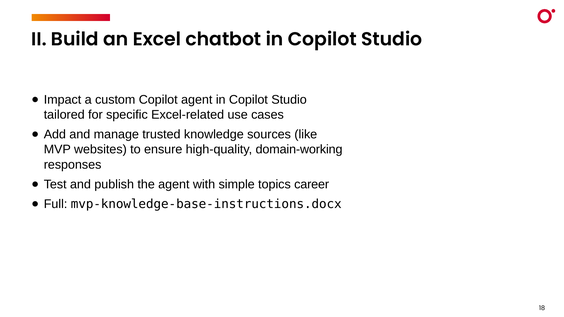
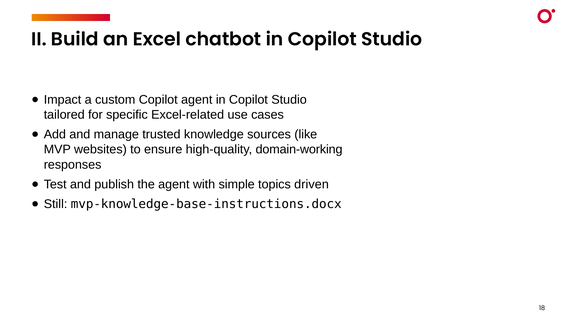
career: career -> driven (312, 184)
Full: Full -> Still (56, 204)
